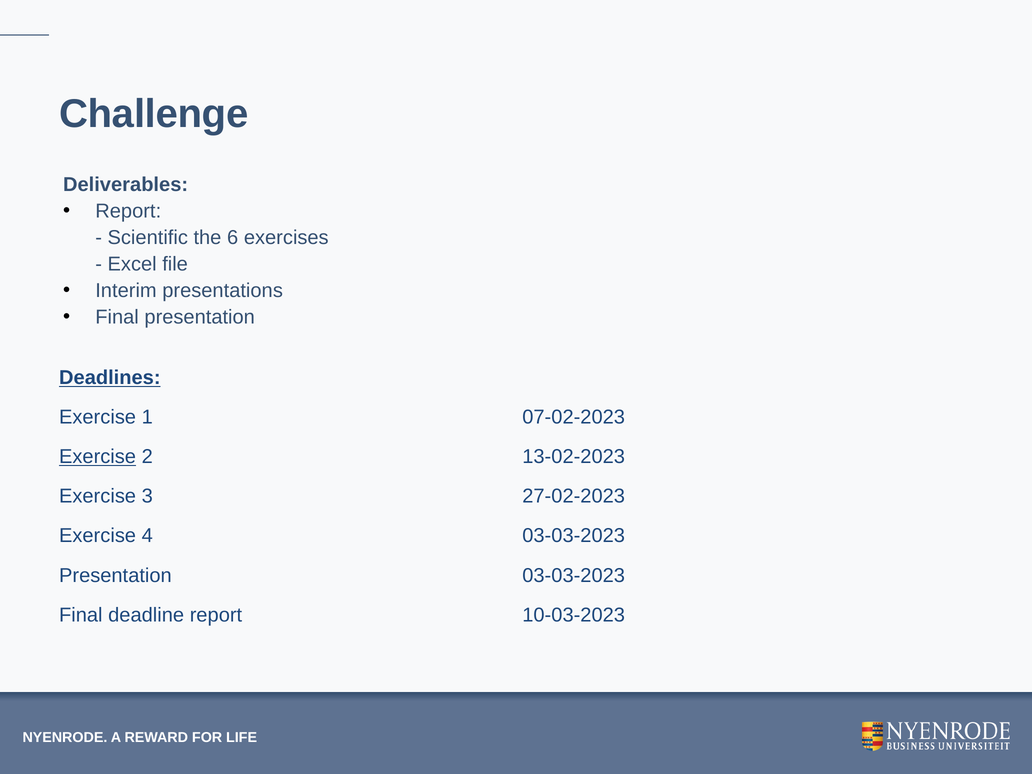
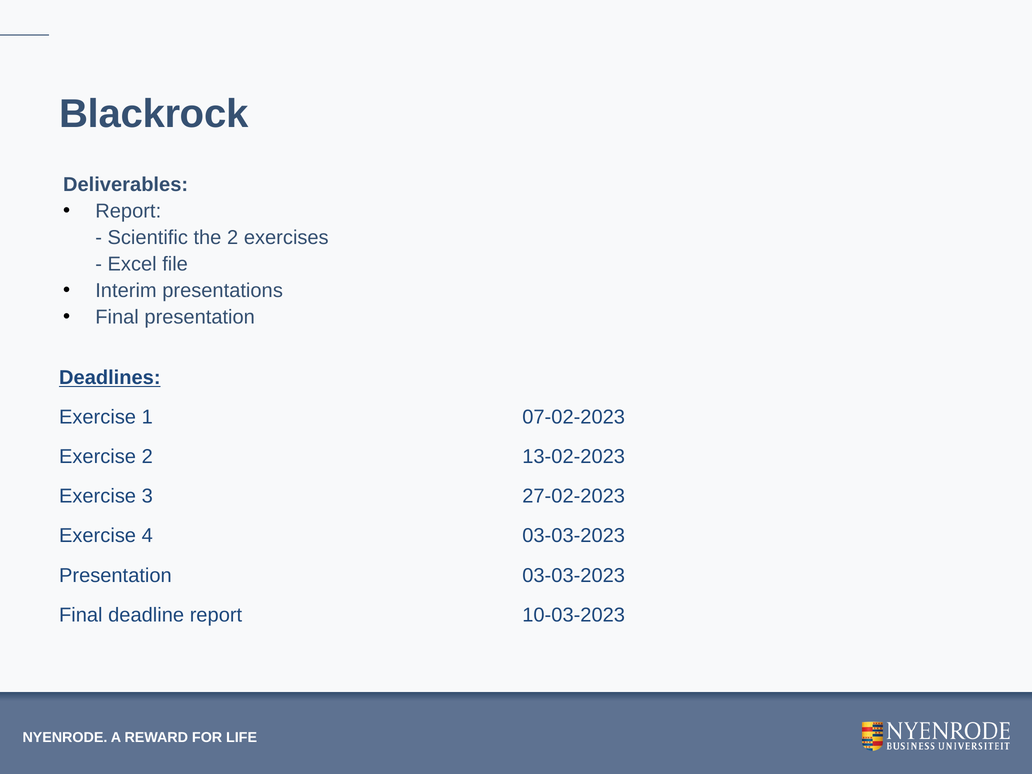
Challenge: Challenge -> Blackrock (154, 114)
the 6: 6 -> 2 (233, 238)
Exercise underline: present -> none (98, 457)
